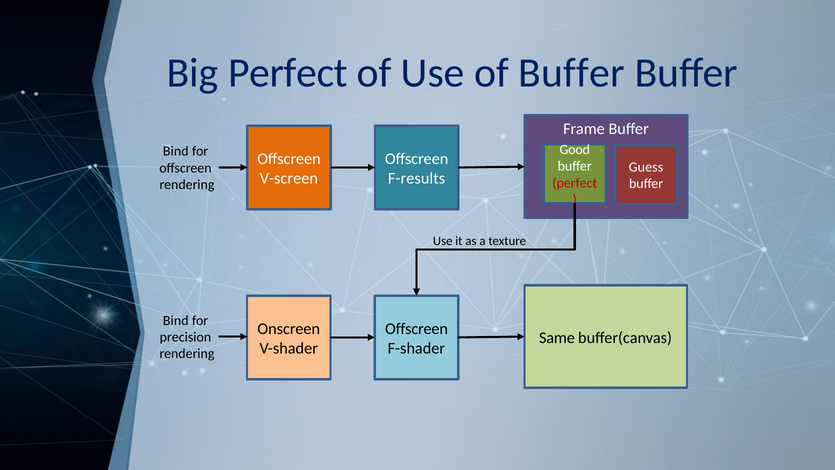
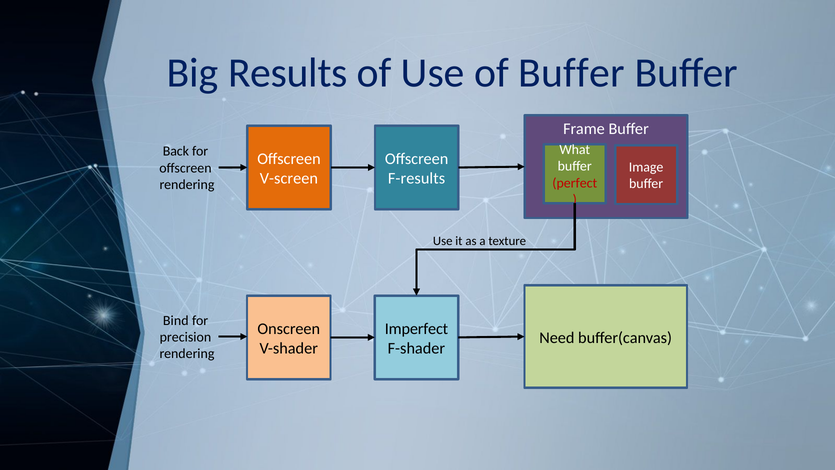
Big Perfect: Perfect -> Results (288, 73)
Good: Good -> What (575, 150)
Bind: Bind -> Back (176, 151)
Guess: Guess -> Image (646, 167)
Offscreen: Offscreen -> Imperfect (416, 329)
Same: Same -> Need (557, 338)
